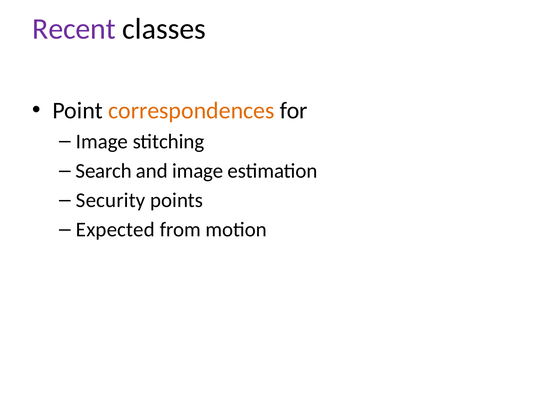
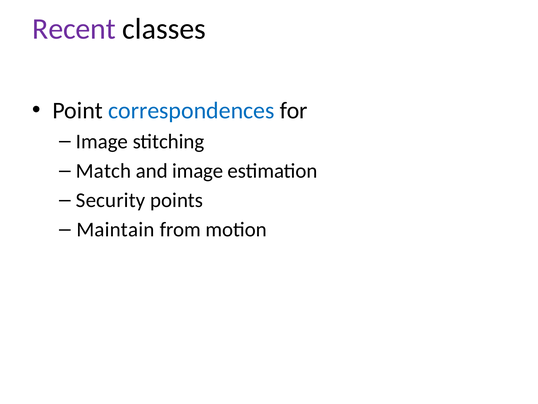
correspondences colour: orange -> blue (191, 110)
Search: Search -> Match (104, 171)
Expected: Expected -> Maintain (115, 229)
